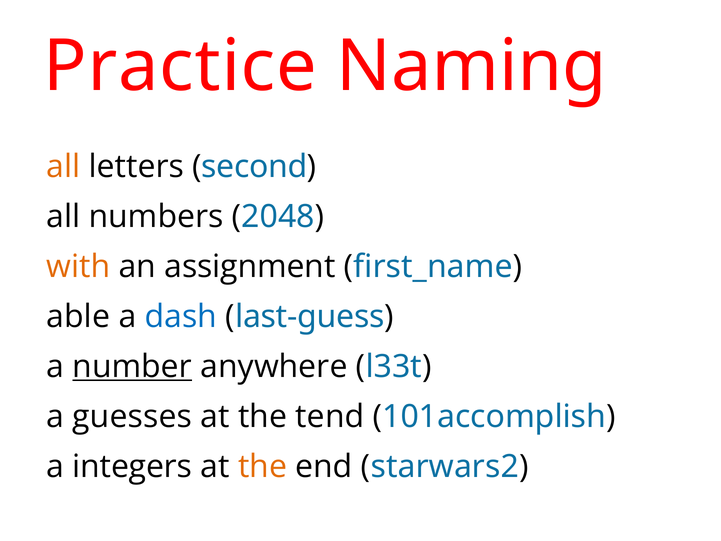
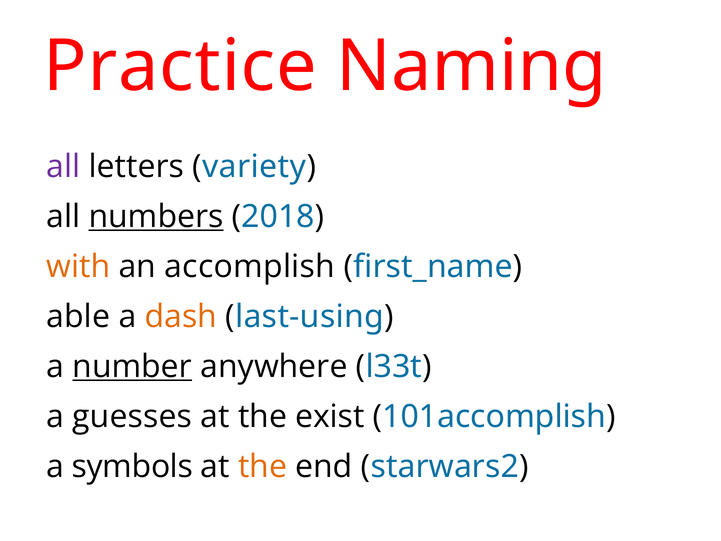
all colour: orange -> purple (63, 166)
second: second -> variety (254, 166)
numbers underline: none -> present (156, 216)
2048: 2048 -> 2018 (278, 216)
assignment: assignment -> accomplish (250, 266)
dash colour: blue -> orange (181, 316)
last-guess: last-guess -> last-using (310, 316)
tend: tend -> exist (330, 416)
integers: integers -> symbols (132, 466)
